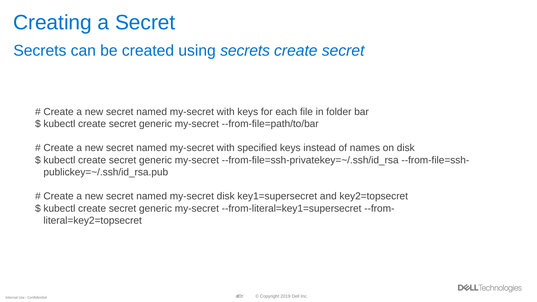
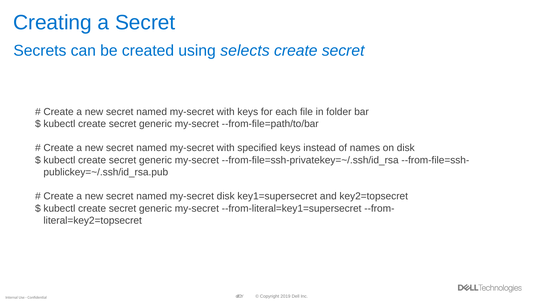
using secrets: secrets -> selects (245, 51)
